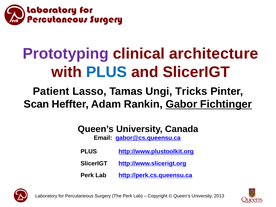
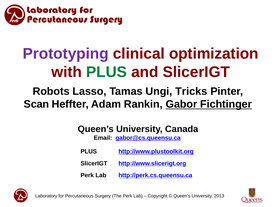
architecture: architecture -> optimization (214, 54)
PLUS colour: blue -> green (107, 72)
Patient: Patient -> Robots (51, 91)
